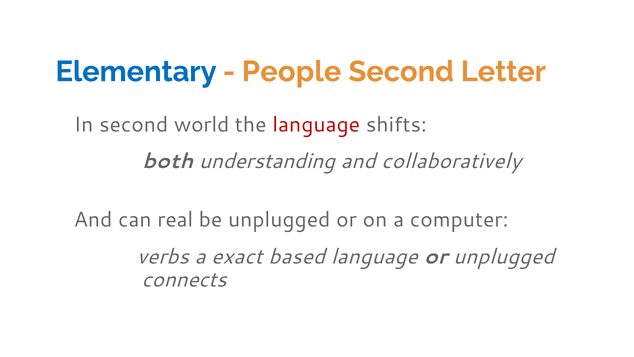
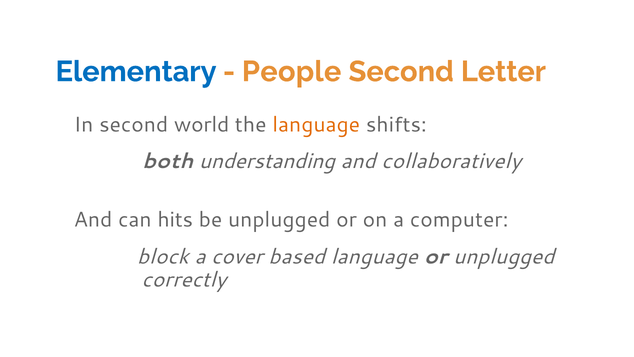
language colour: red -> orange (316, 125)
real: real -> hits (175, 220)
verbs: verbs -> block (163, 256)
exact: exact -> cover (237, 256)
connects: connects -> correctly (184, 279)
